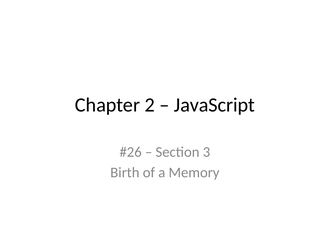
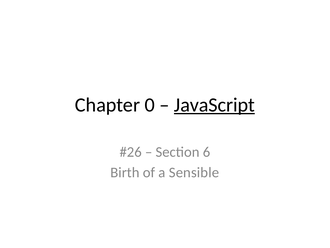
2: 2 -> 0 (150, 105)
JavaScript underline: none -> present (214, 105)
3: 3 -> 6 (207, 152)
Memory: Memory -> Sensible (194, 172)
